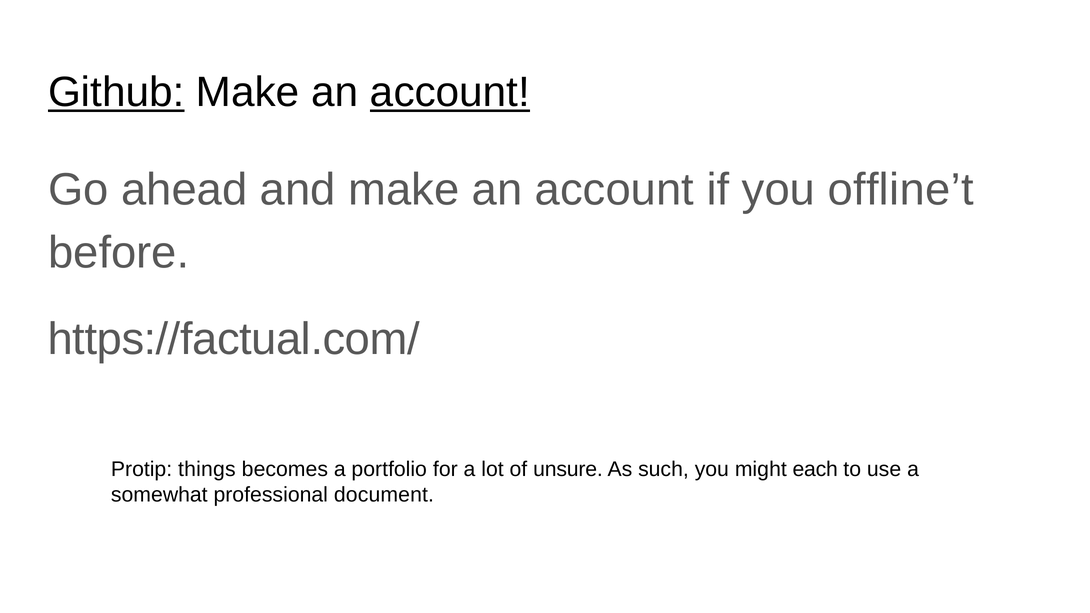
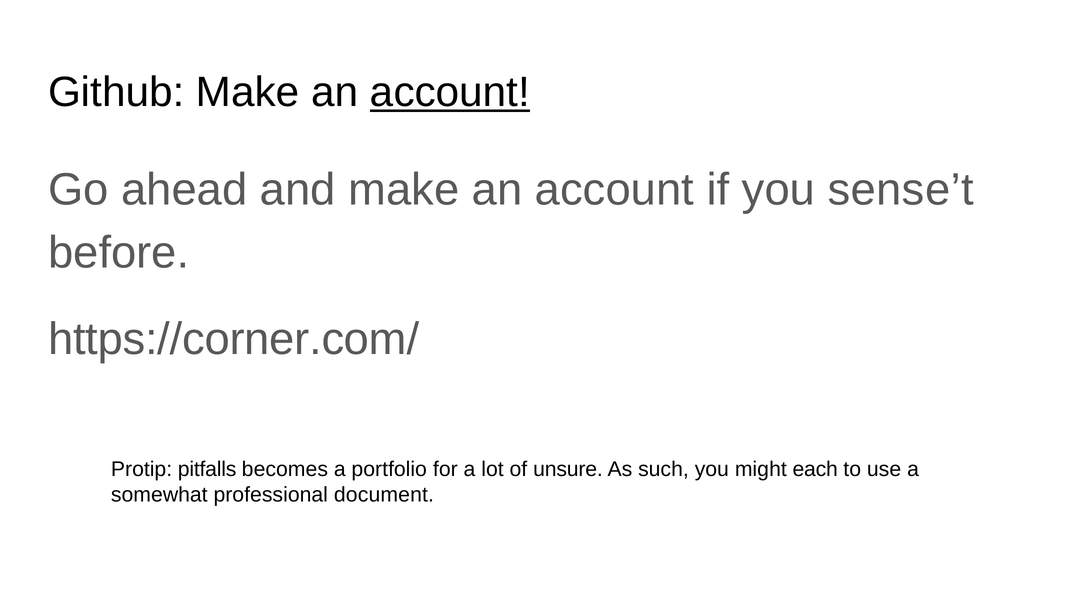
Github underline: present -> none (116, 92)
offline’t: offline’t -> sense’t (901, 190)
https://factual.com/: https://factual.com/ -> https://corner.com/ (234, 339)
things: things -> pitfalls (207, 469)
